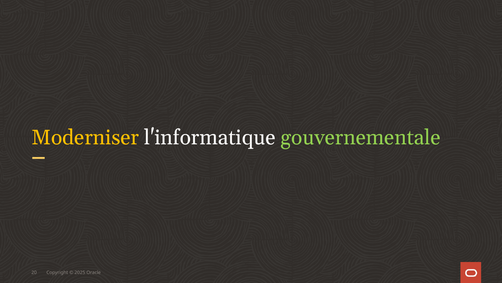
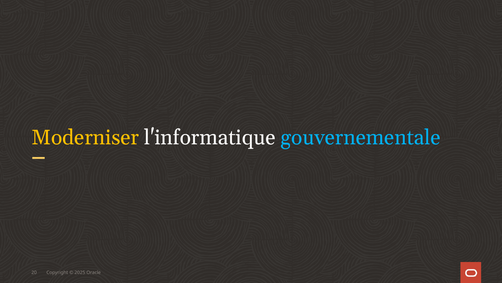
gouvernementale colour: light green -> light blue (361, 137)
